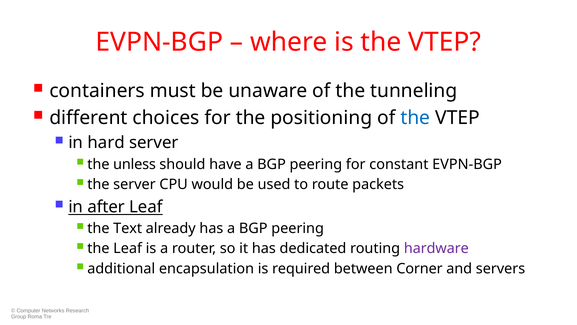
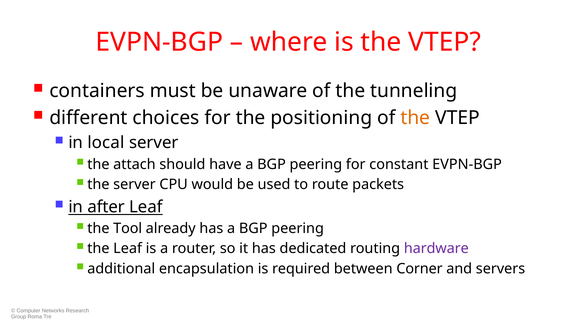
the colour: blue -> orange (415, 118)
hard: hard -> local (106, 143)
unless: unless -> attach (134, 164)
Text: Text -> Tool (128, 228)
